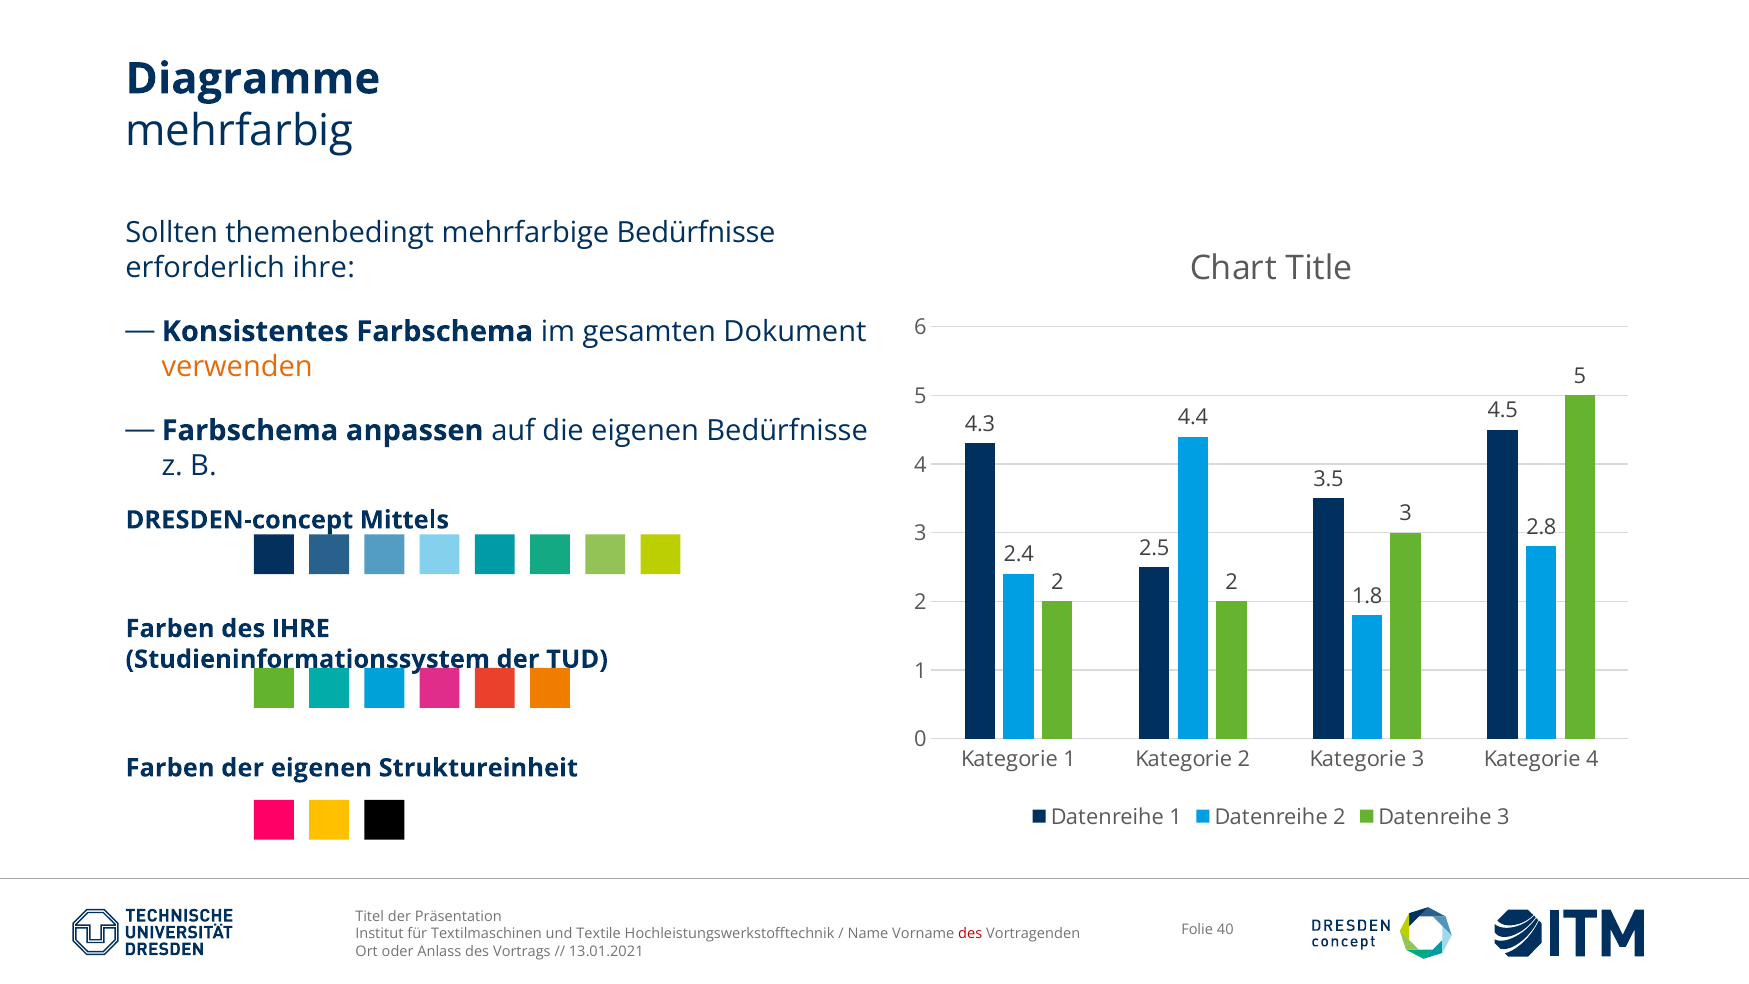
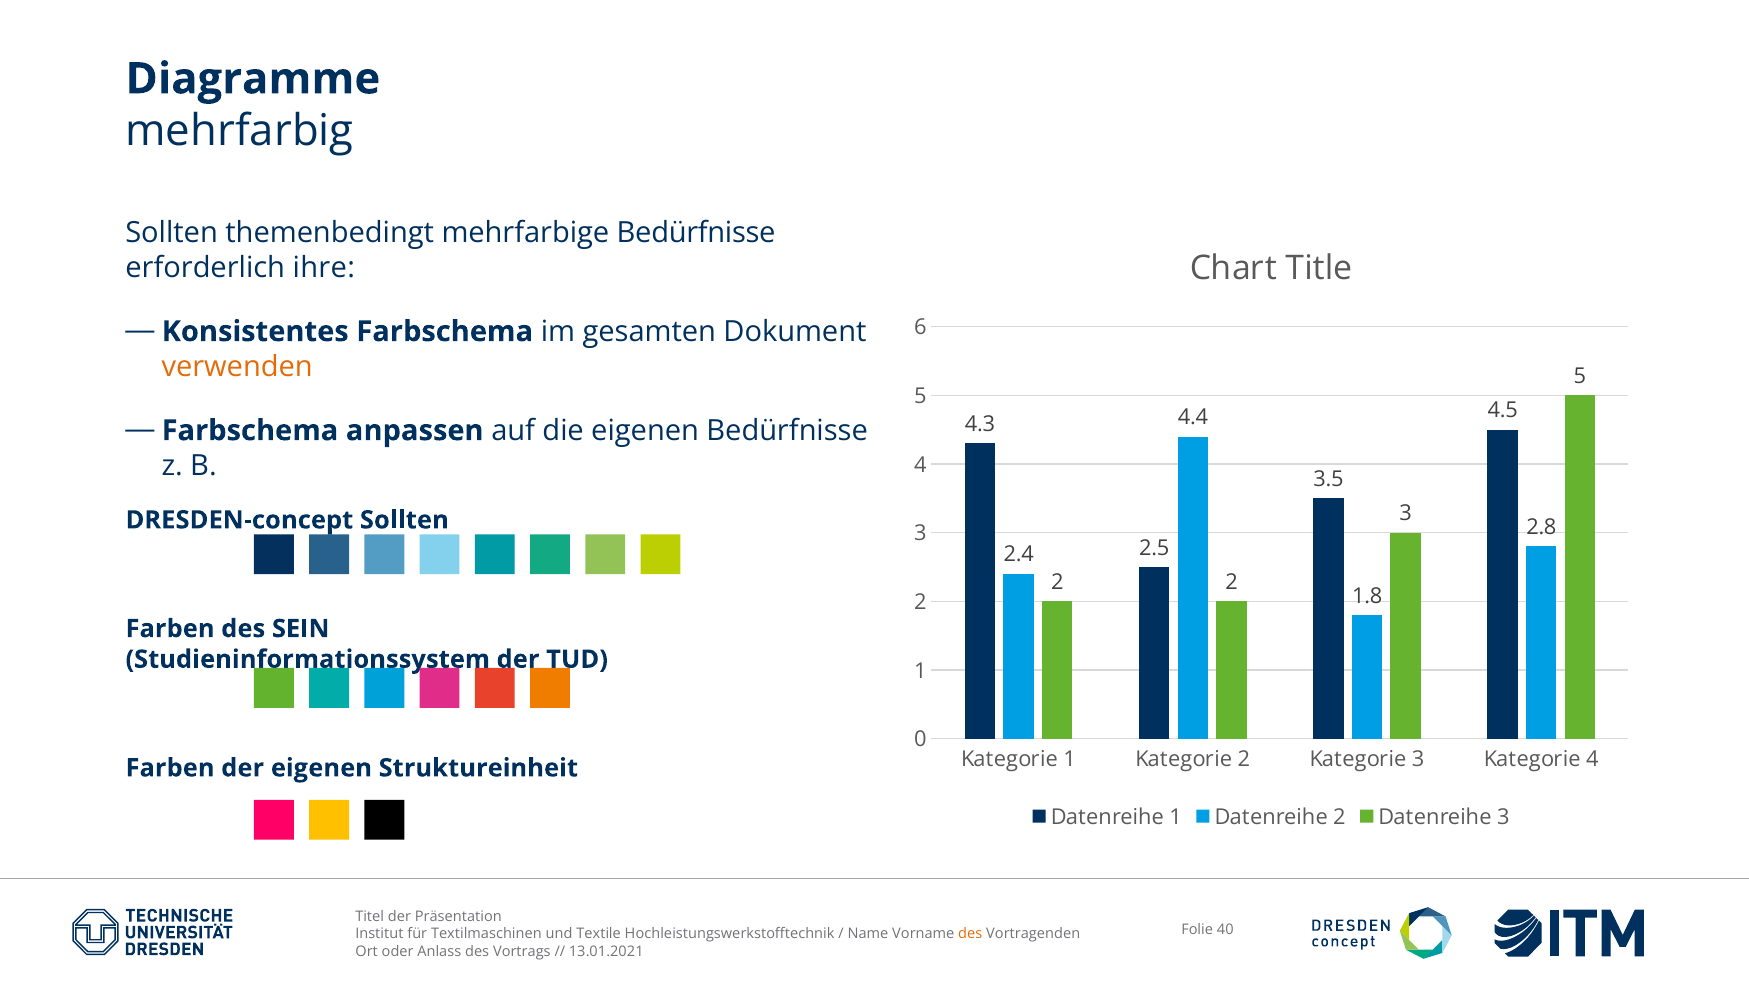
DRESDEN-concept Mittels: Mittels -> Sollten (404, 520)
des IHRE: IHRE -> SEIN (301, 629)
des colour: red -> orange (970, 934)
